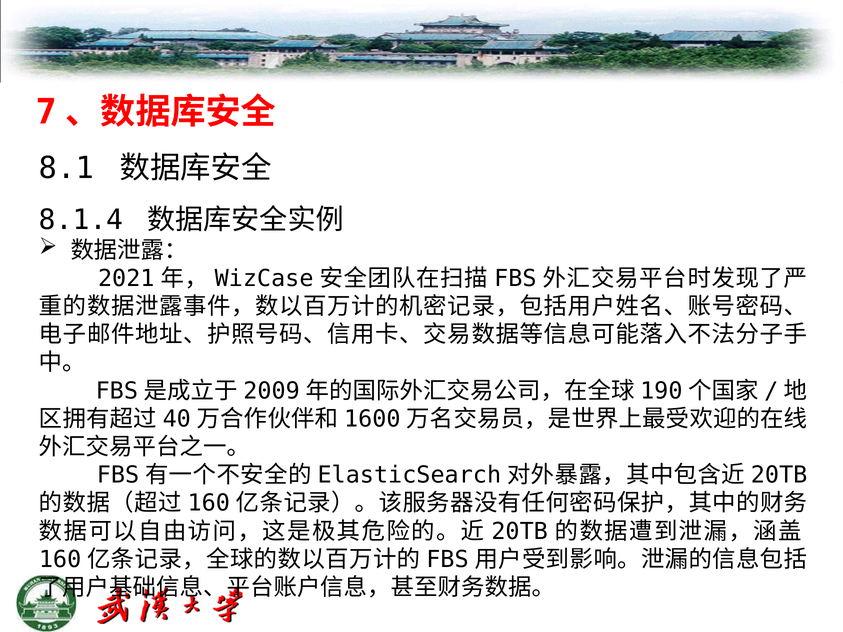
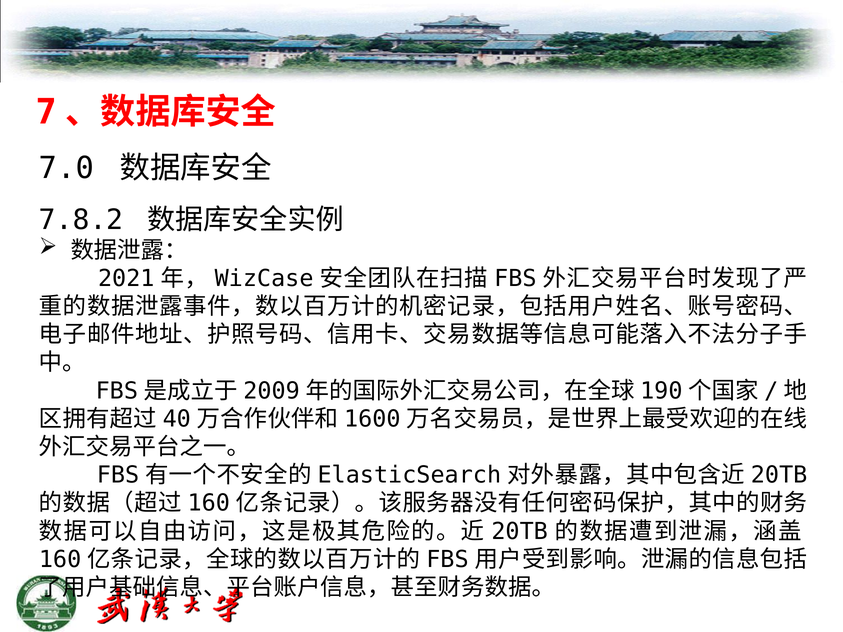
8.1: 8.1 -> 7.0 (66, 168)
8.1.4: 8.1.4 -> 7.8.2 (81, 220)
